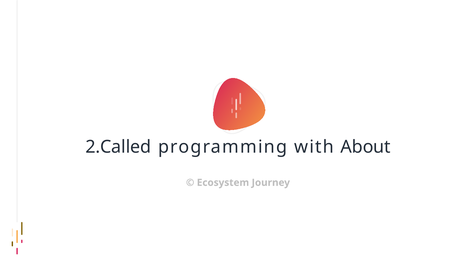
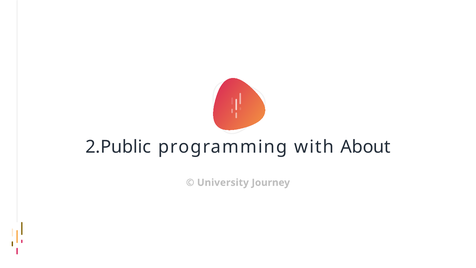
2.Called: 2.Called -> 2.Public (118, 147)
Ecosystem: Ecosystem -> University (223, 182)
